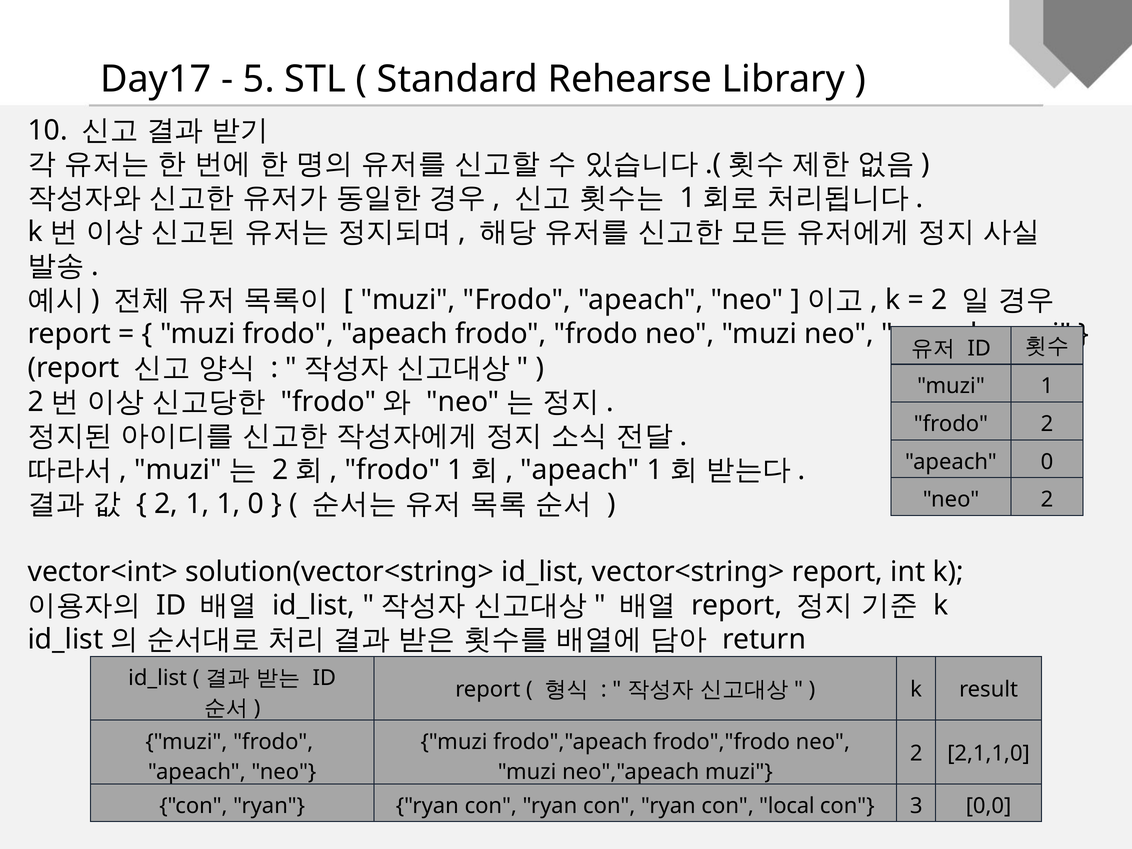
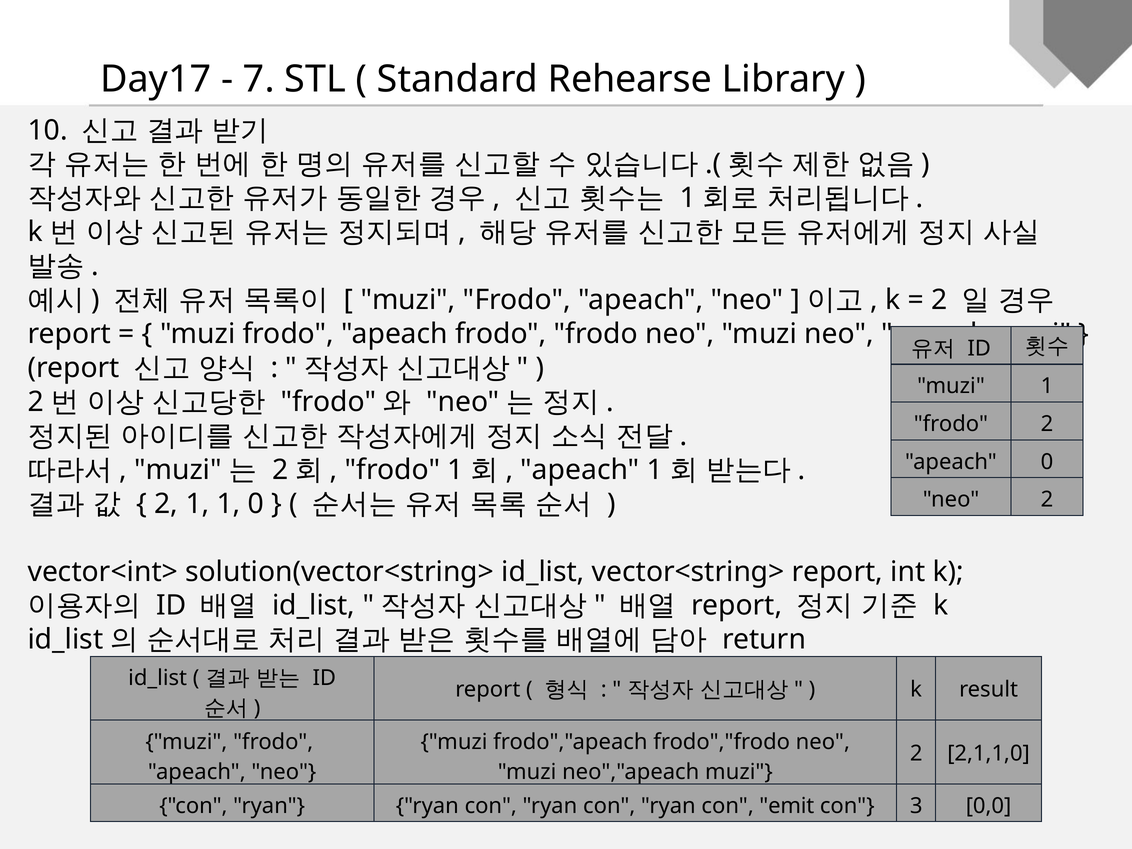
5: 5 -> 7 (259, 79)
local: local -> emit (787, 806)
